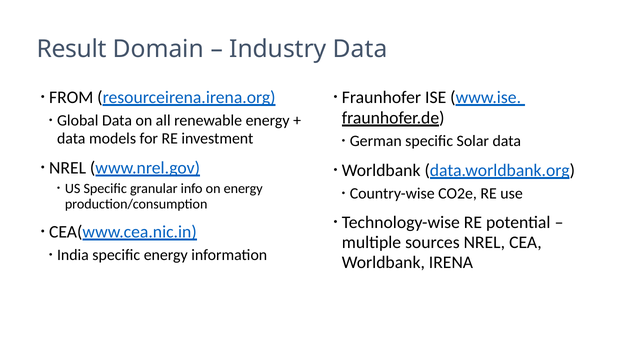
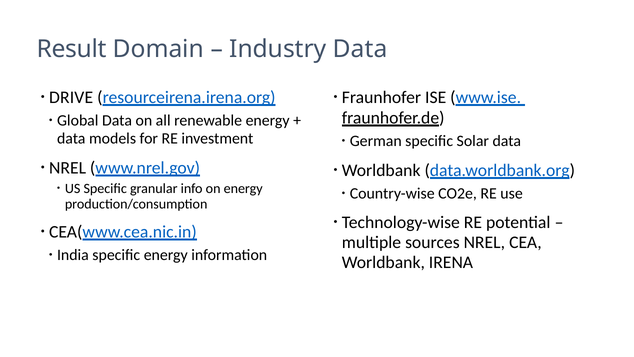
FROM: FROM -> DRIVE (71, 97)
